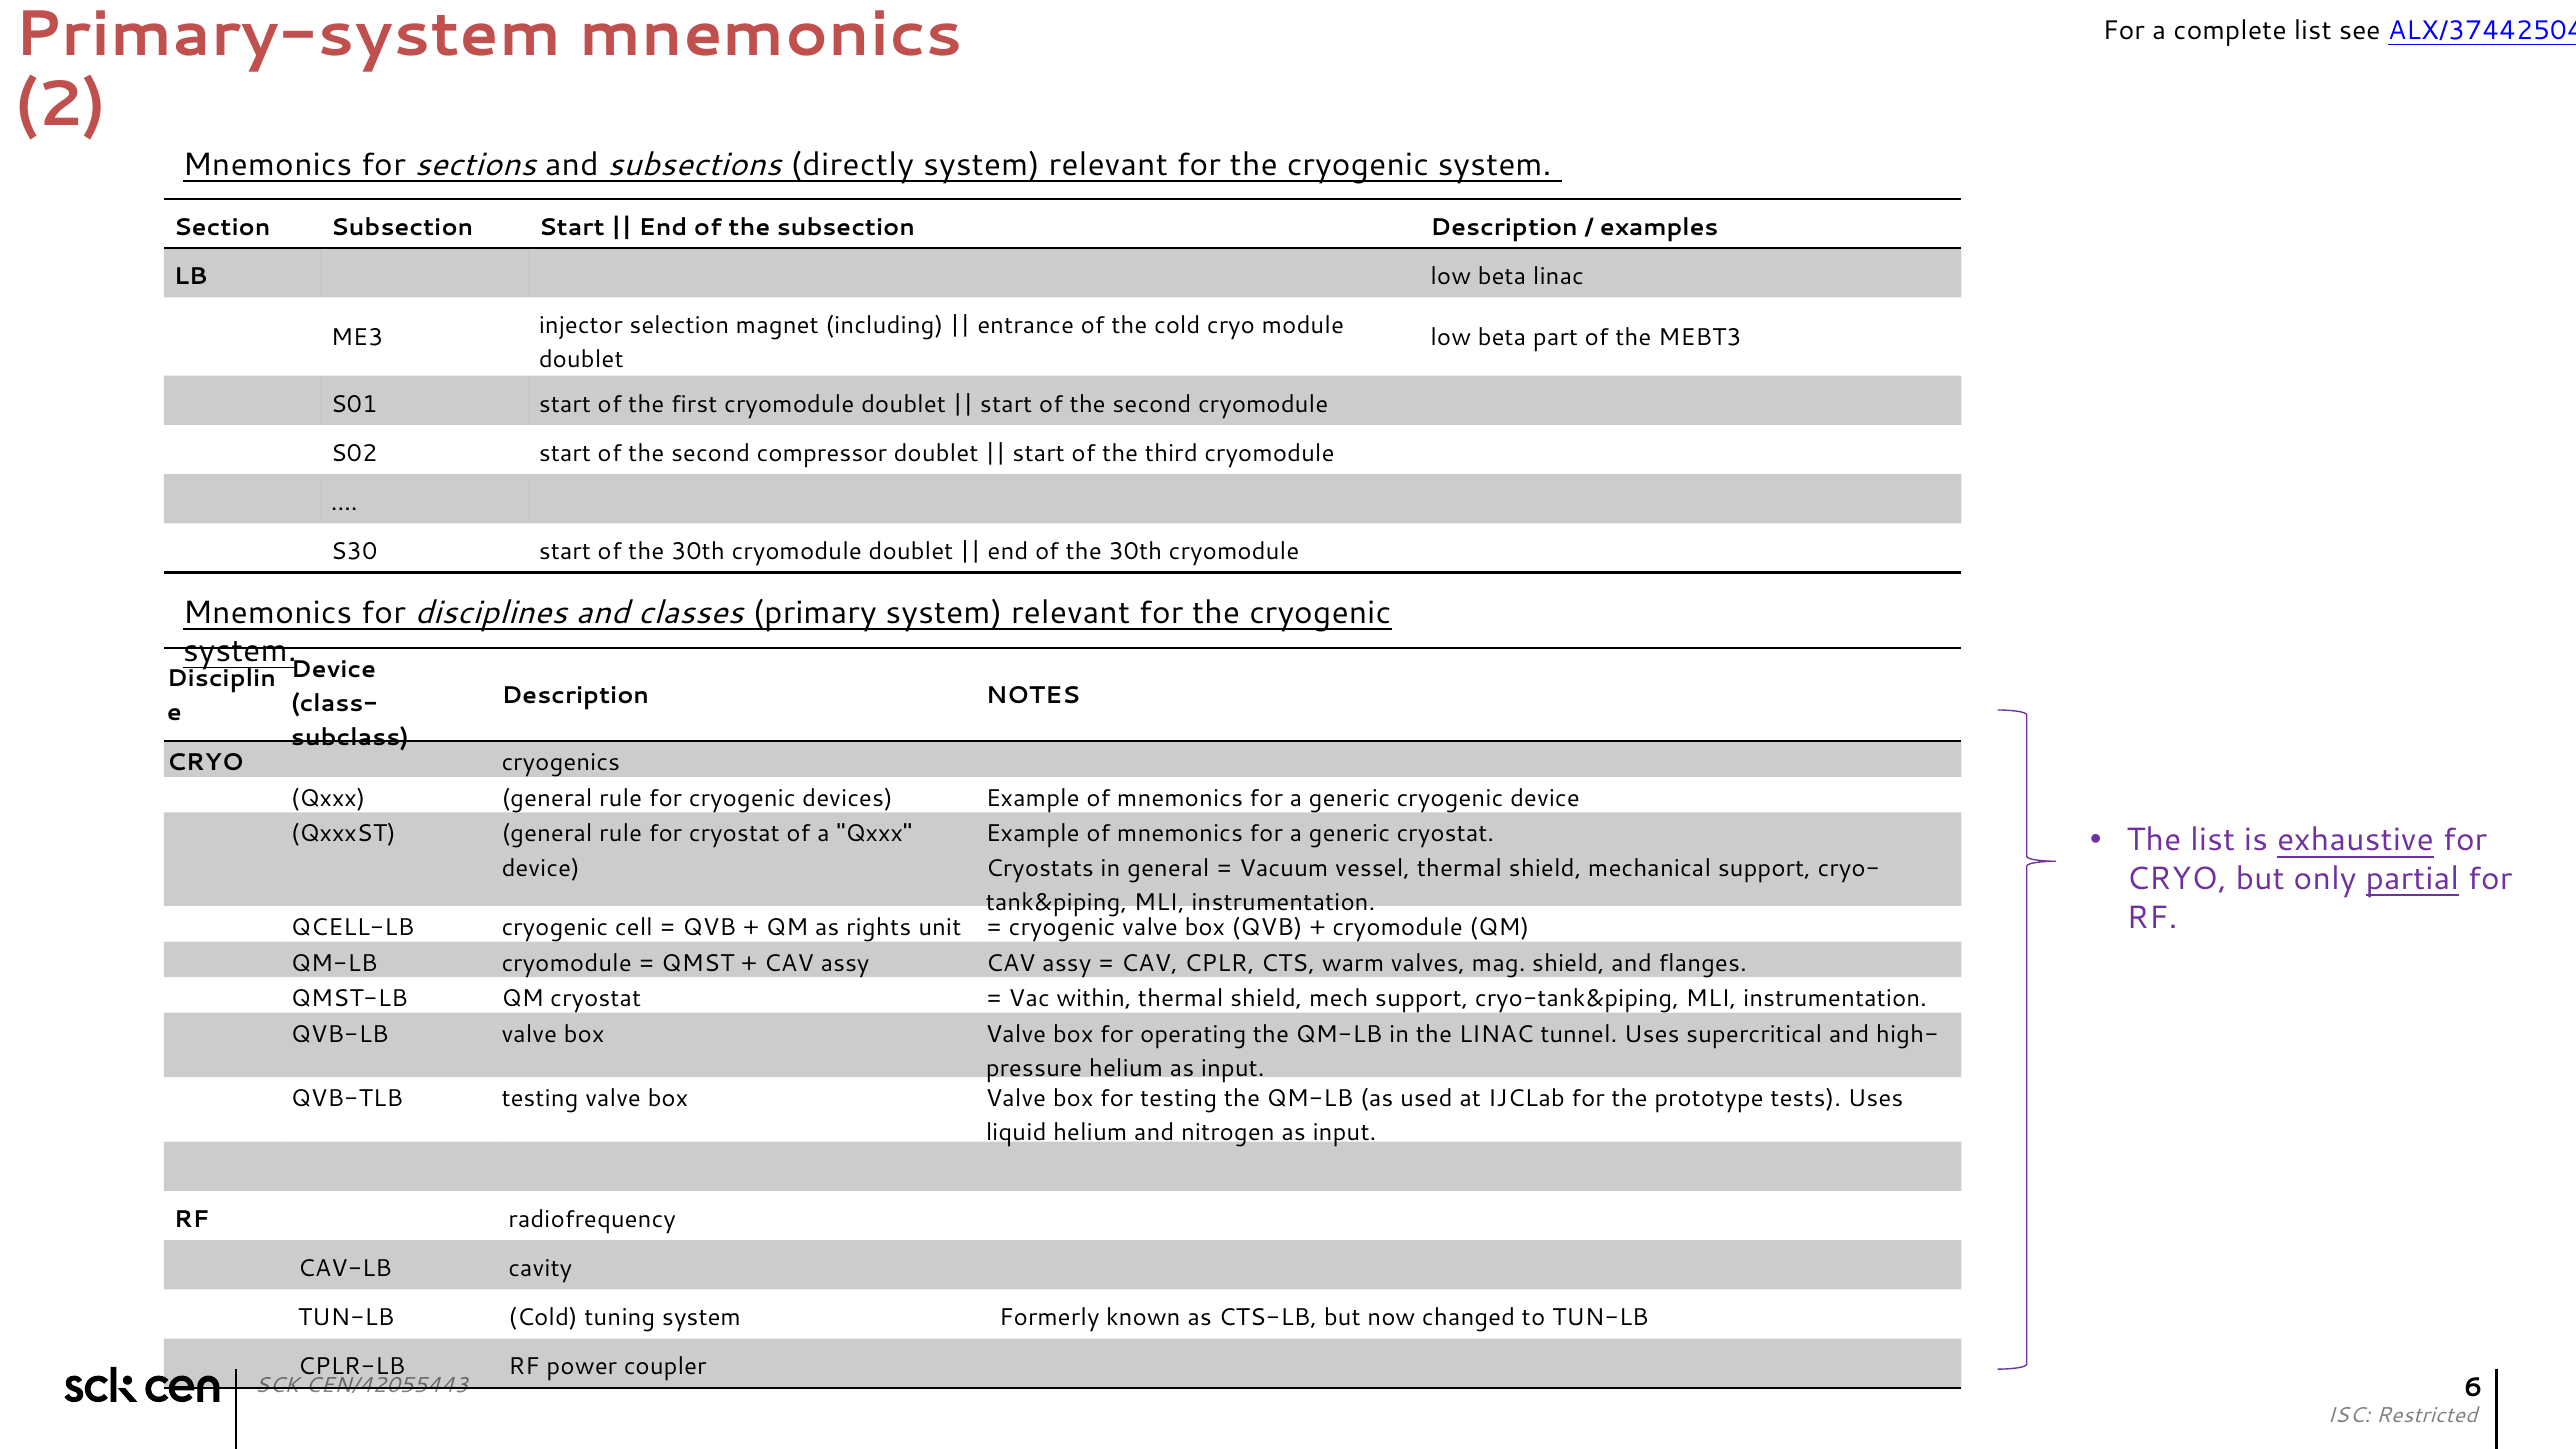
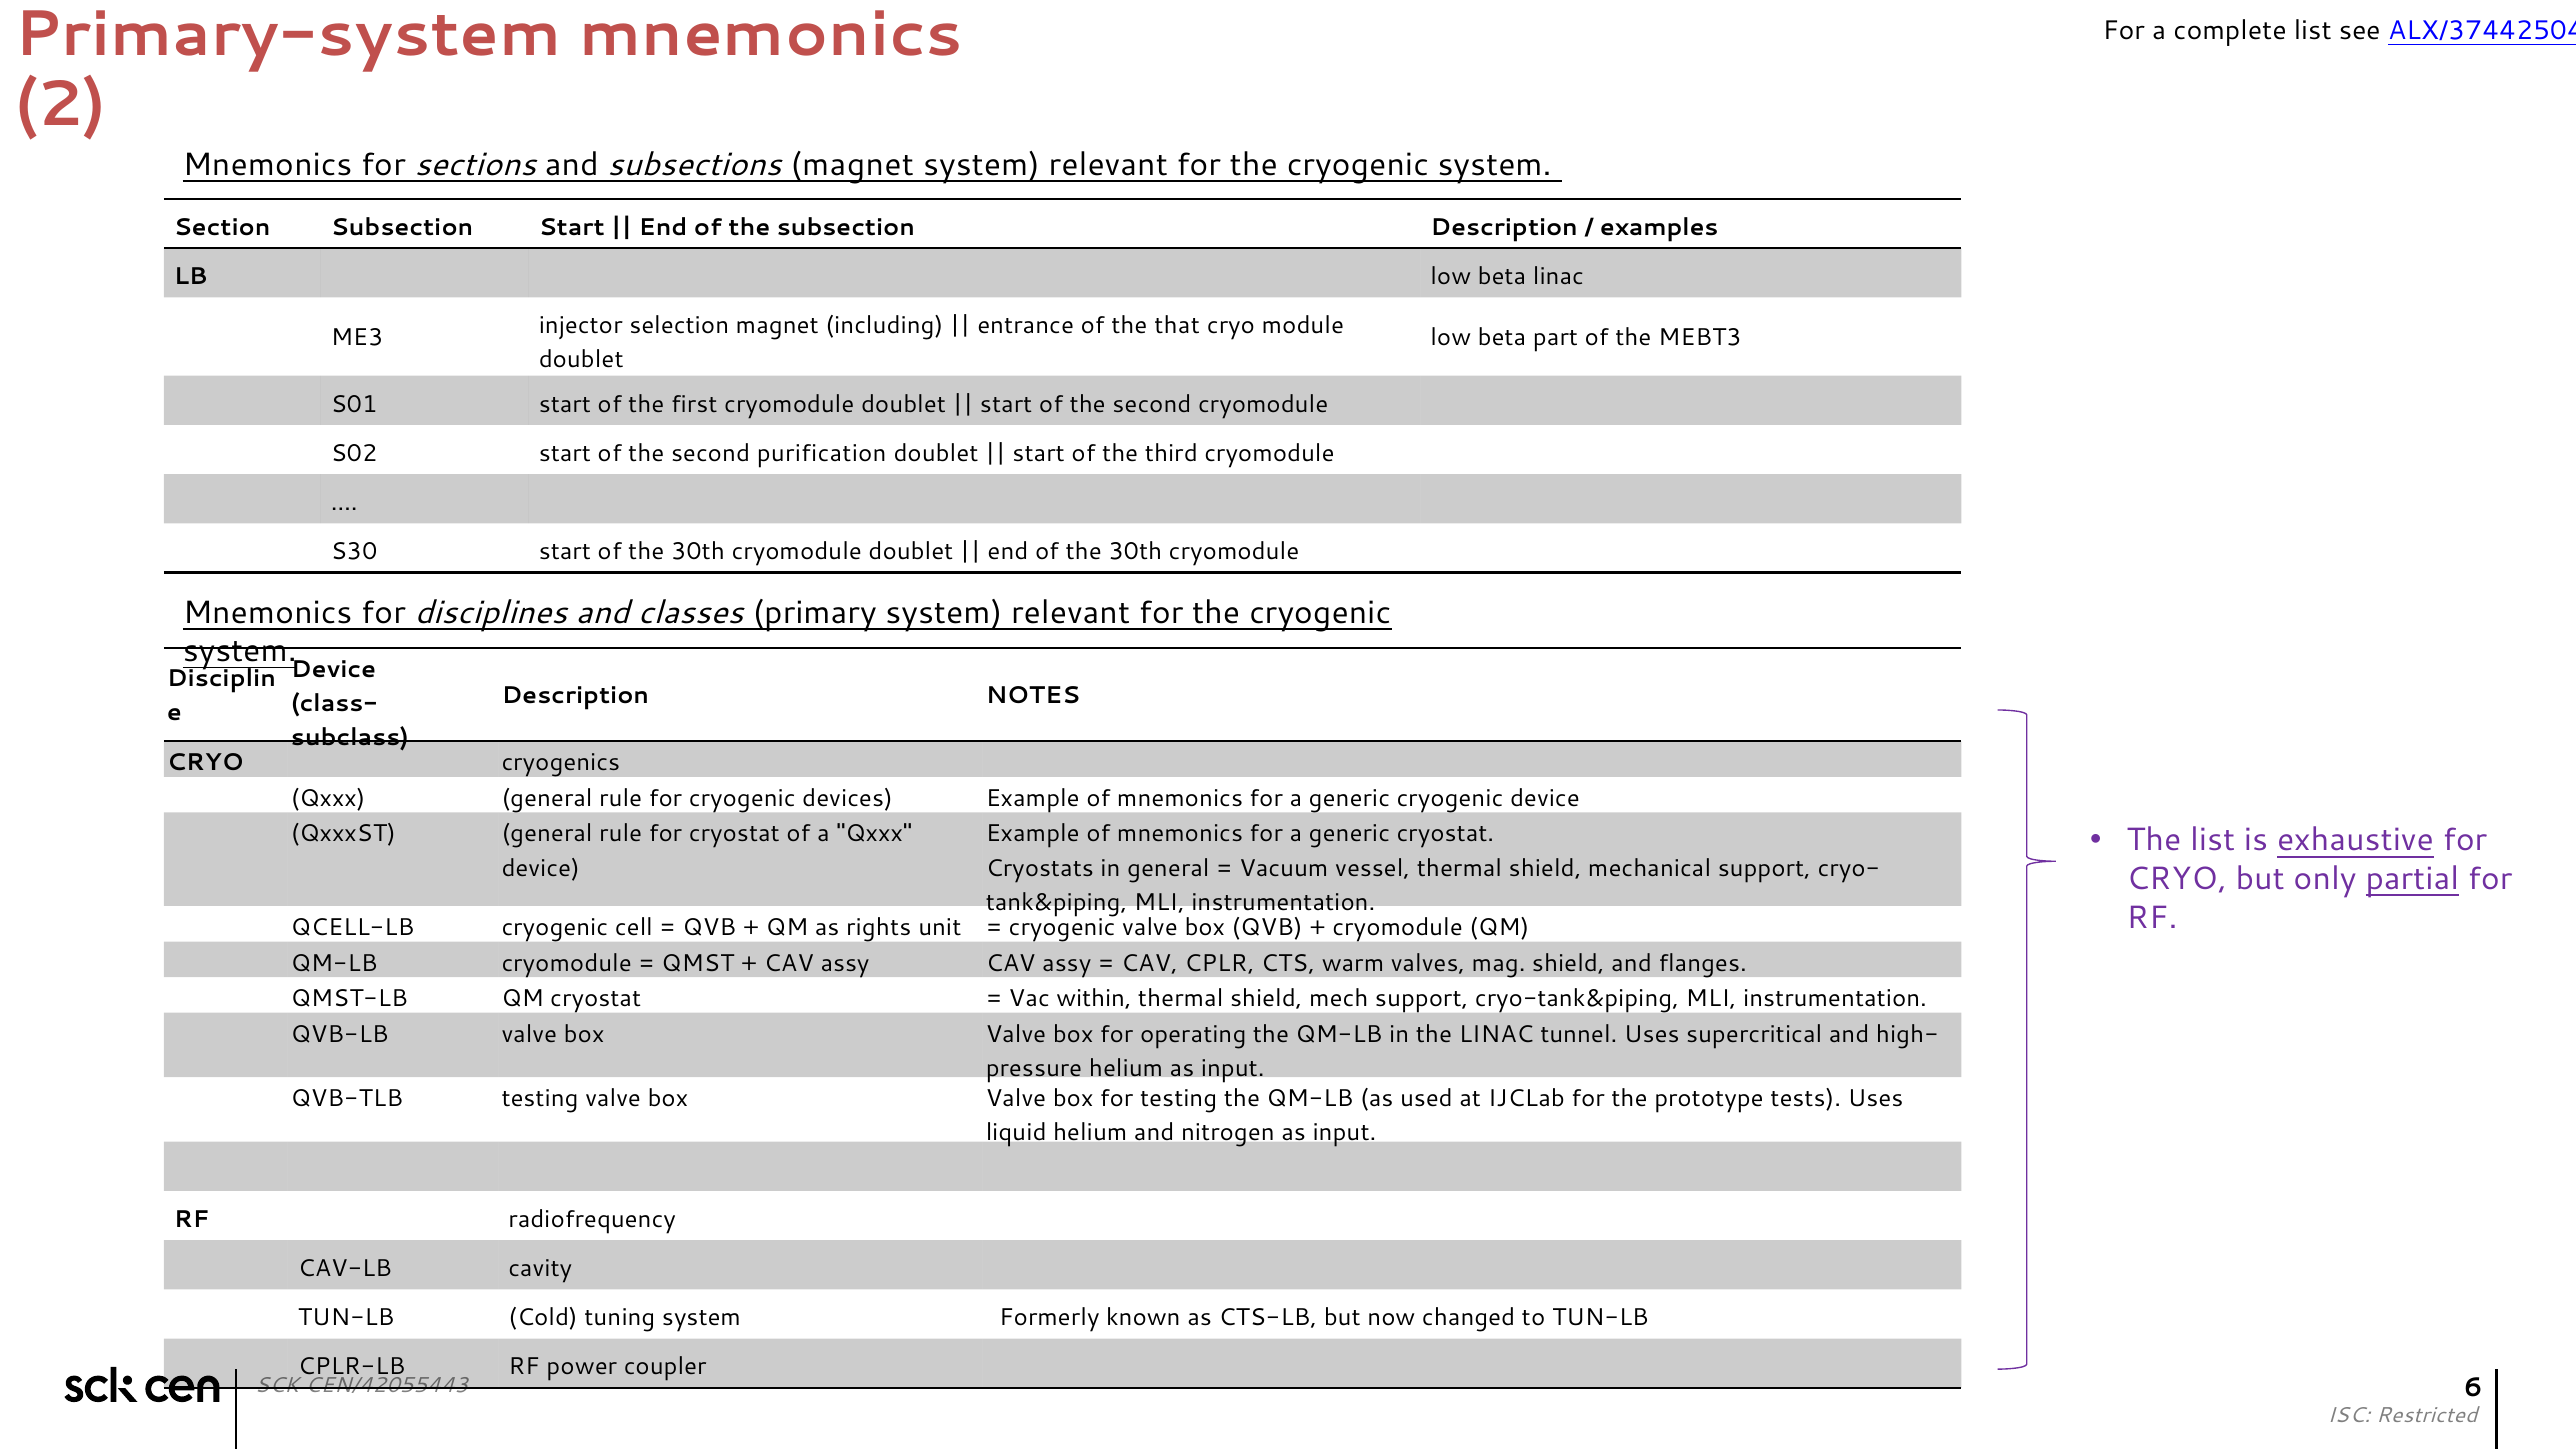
subsections directly: directly -> magnet (852, 165)
the cold: cold -> that (1177, 326)
compressor: compressor -> purification (822, 453)
